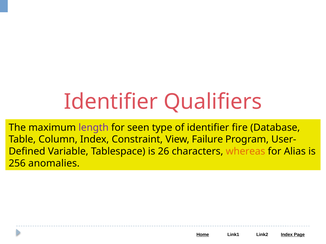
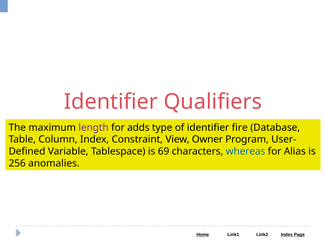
seen: seen -> adds (138, 128)
Failure: Failure -> Owner (207, 140)
26: 26 -> 69 (164, 152)
whereas colour: orange -> blue (246, 152)
